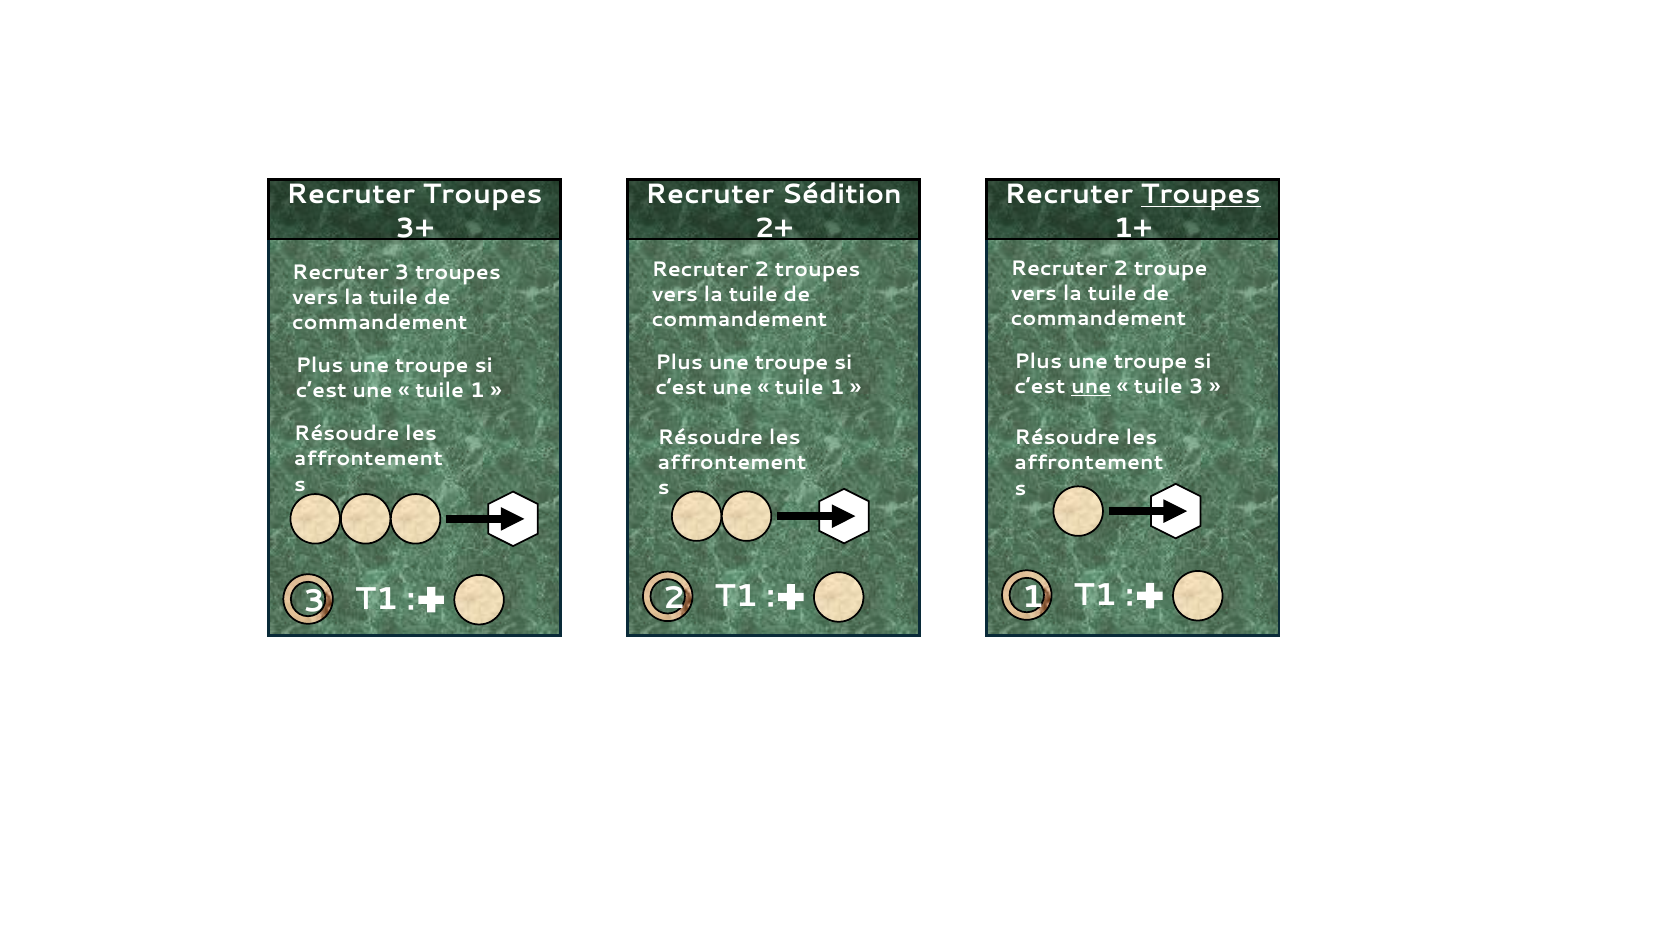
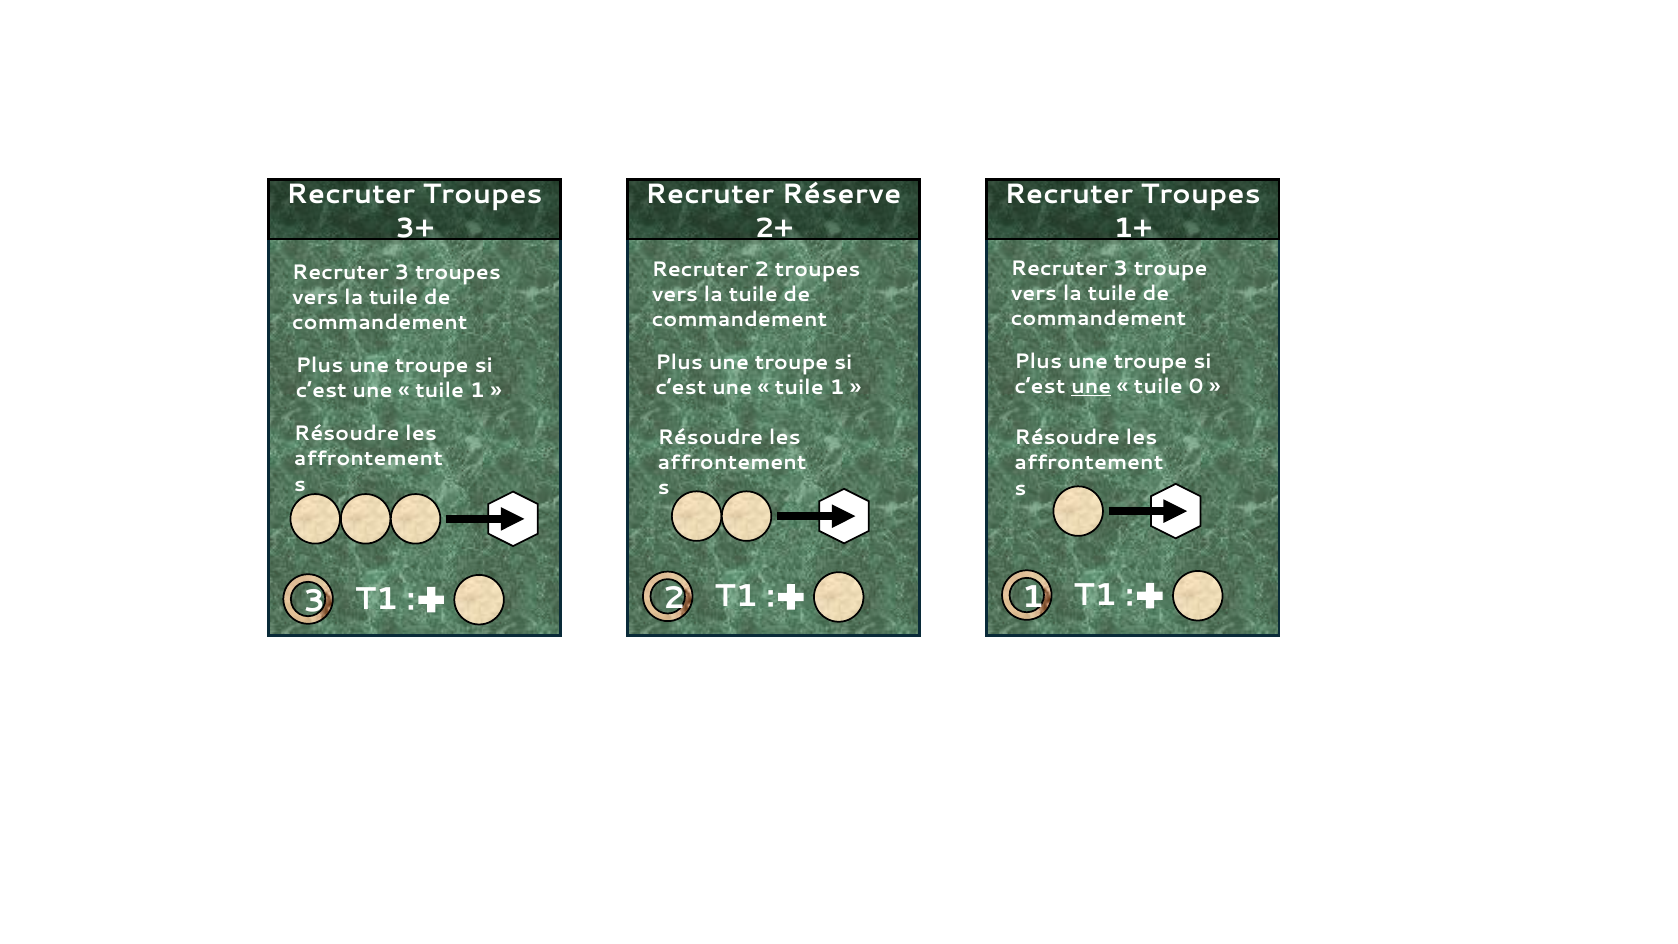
Sédition: Sédition -> Réserve (841, 194)
Troupes underline: present -> none (1201, 194)
2: 2 -> 3 (1121, 268)
tuile 3: 3 -> 0 (1196, 387)
